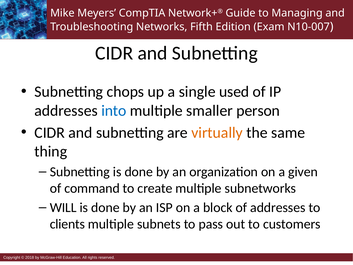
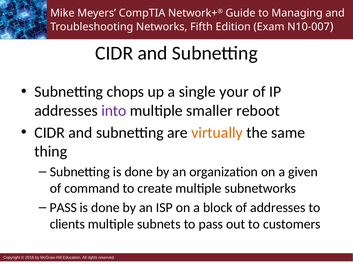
used: used -> your (234, 92)
into colour: blue -> purple (114, 111)
person: person -> reboot (258, 111)
WILL: WILL -> PASS (63, 207)
